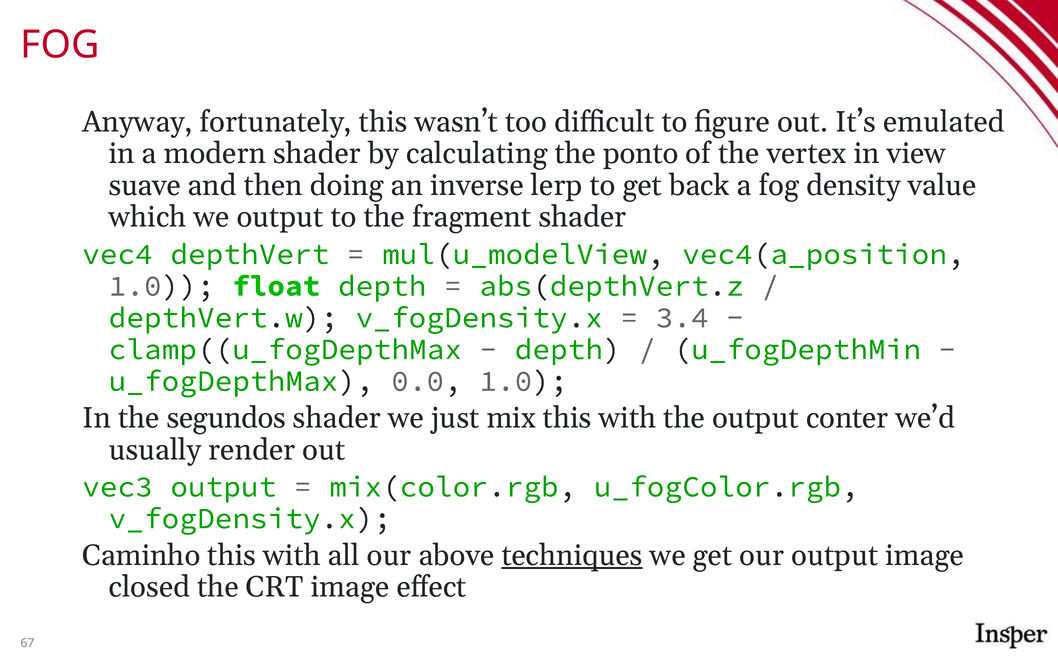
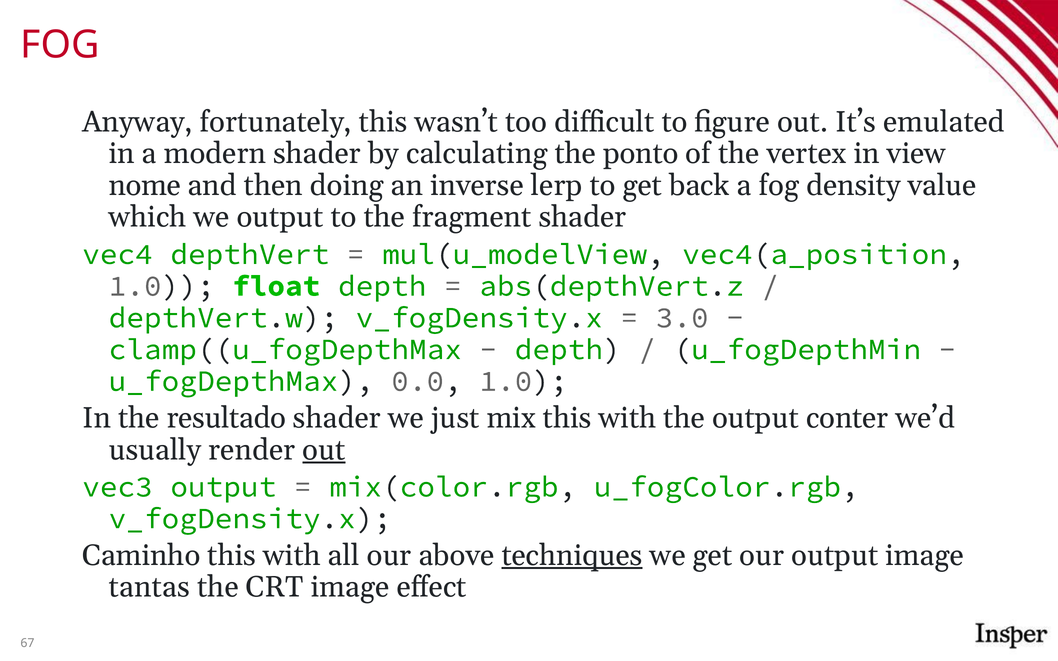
suave: suave -> nome (145, 186)
3.4: 3.4 -> 3.0 (682, 318)
segundos: segundos -> resultado (226, 418)
out underline: none -> present (324, 450)
closed: closed -> tantas (149, 587)
